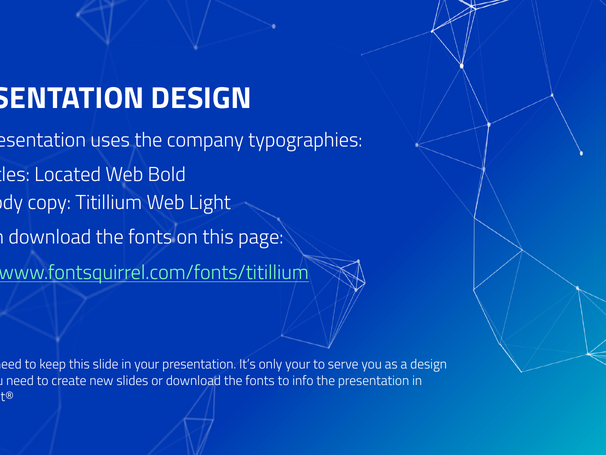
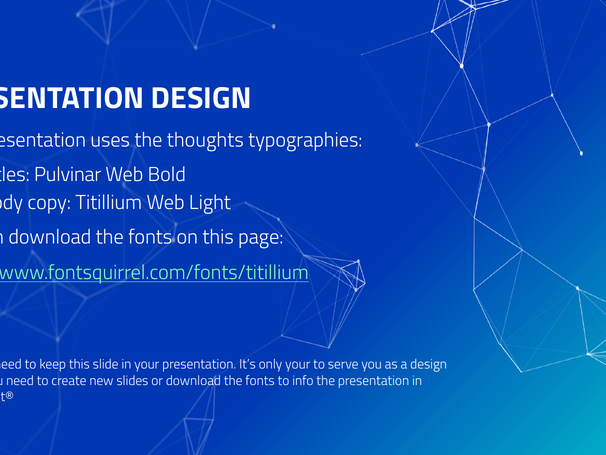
company: company -> thoughts (205, 140)
Located: Located -> Pulvinar (68, 174)
